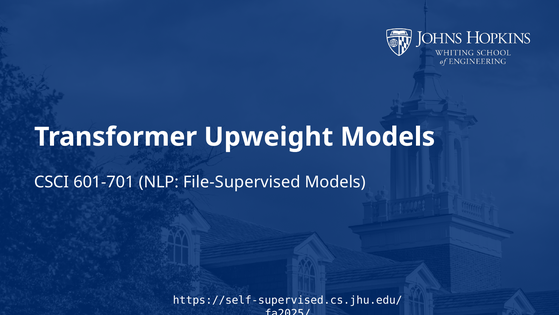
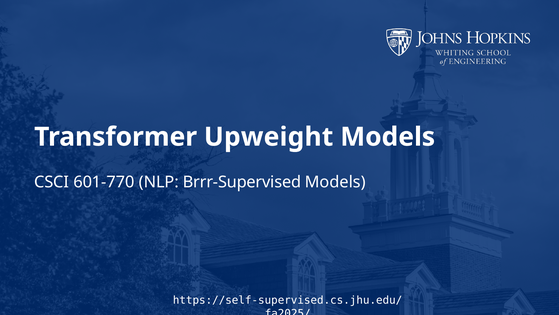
601-701: 601-701 -> 601-770 (104, 182)
File-Supervised: File-Supervised -> Brrr-Supervised (242, 182)
